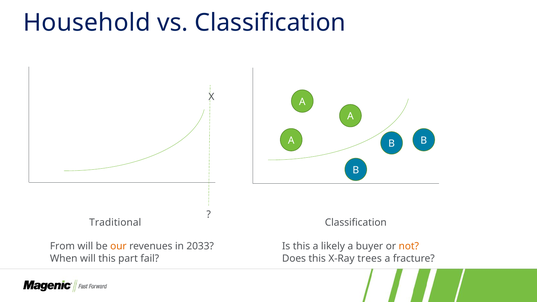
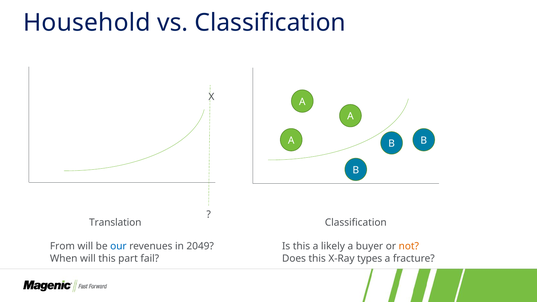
Traditional: Traditional -> Translation (115, 223)
our colour: orange -> blue (118, 246)
2033: 2033 -> 2049 (200, 246)
trees: trees -> types (370, 258)
